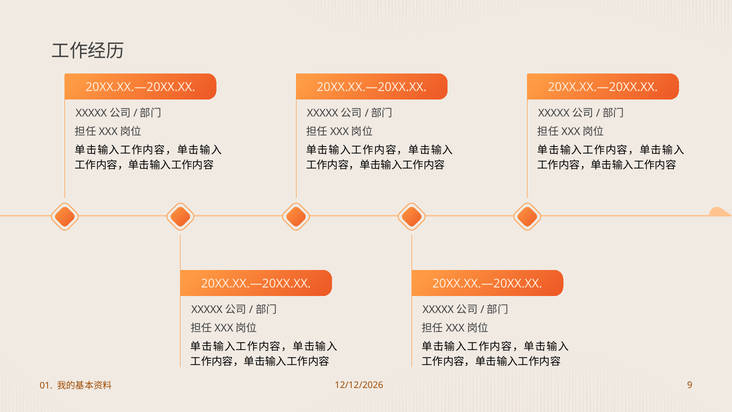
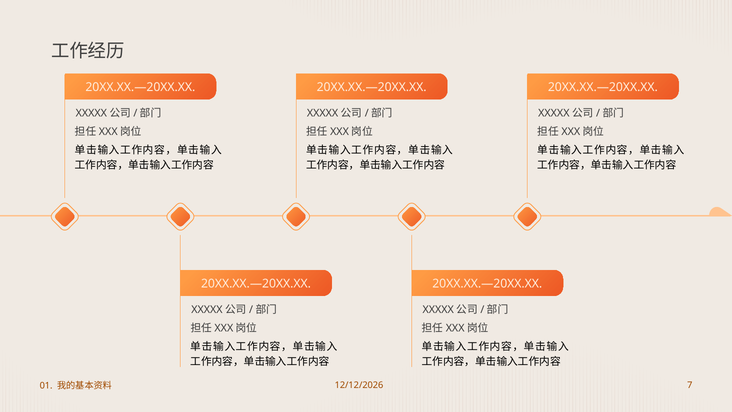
9: 9 -> 7 (690, 385)
